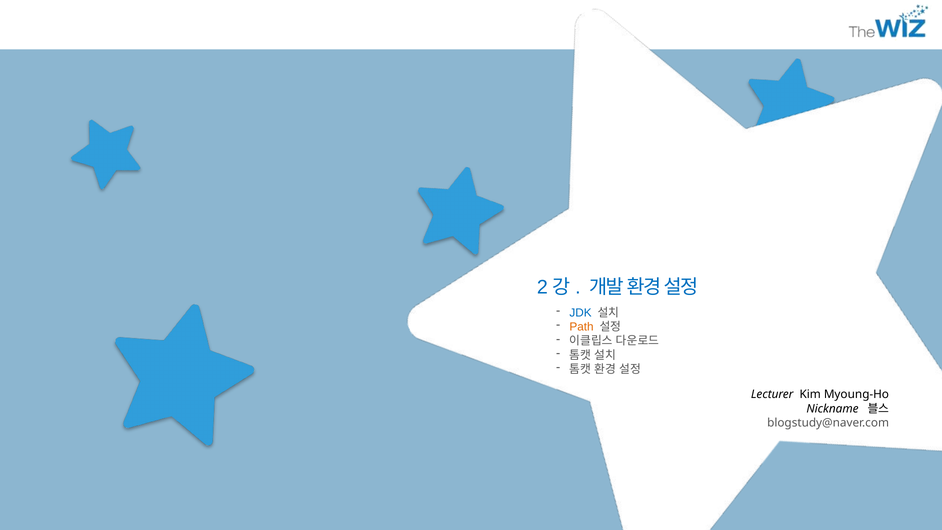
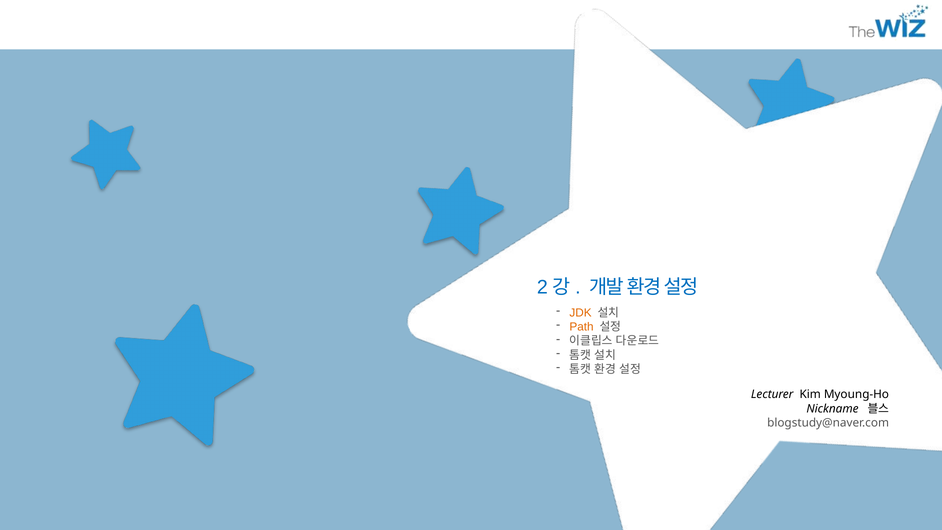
JDK colour: blue -> orange (581, 313)
